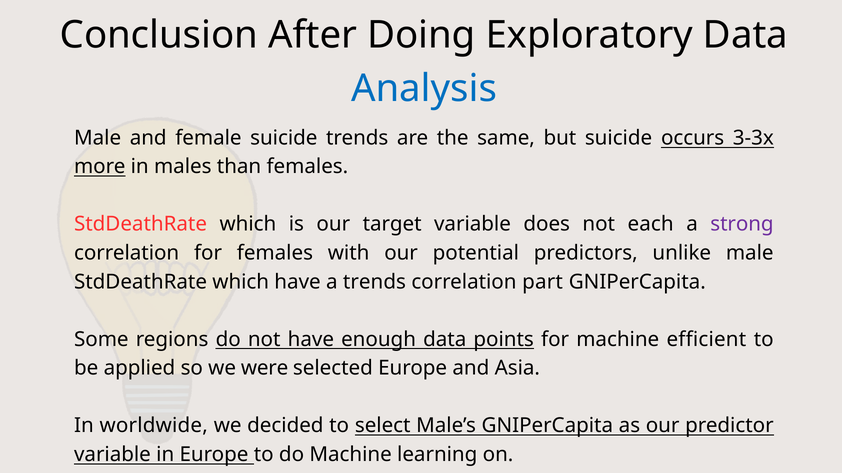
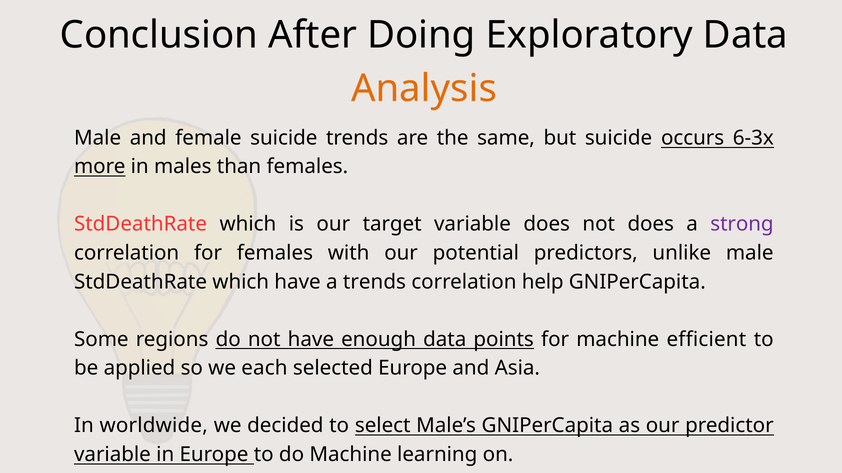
Analysis colour: blue -> orange (424, 89)
3-3x: 3-3x -> 6-3x (753, 138)
not each: each -> does (651, 225)
part: part -> help (543, 282)
were: were -> each (264, 369)
